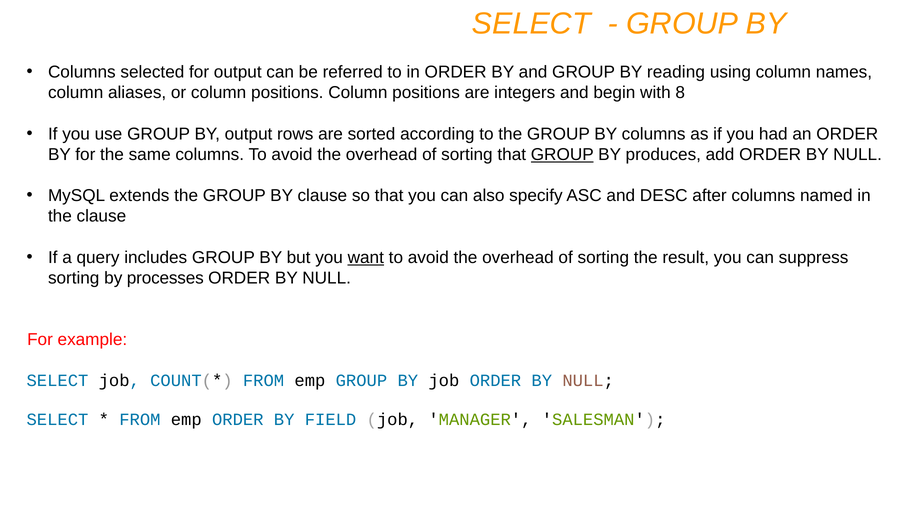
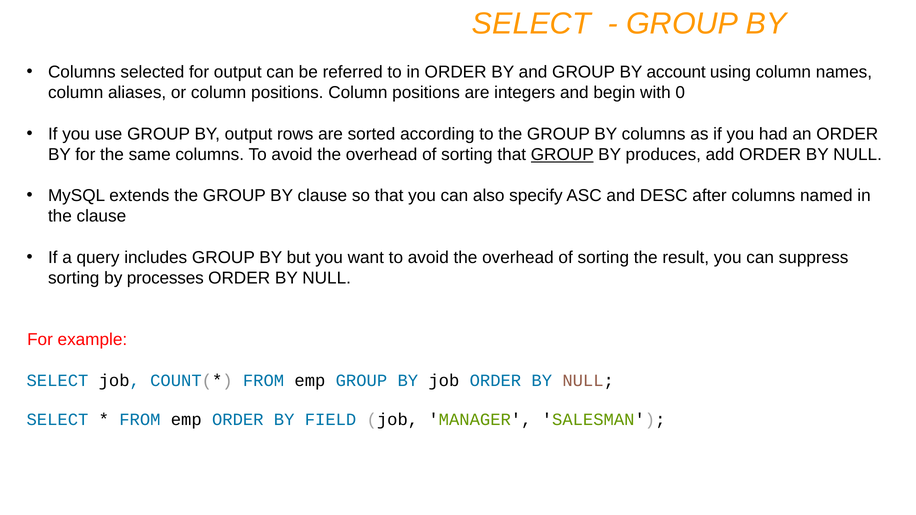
reading: reading -> account (676, 72)
8: 8 -> 0 (680, 93)
want underline: present -> none (366, 258)
